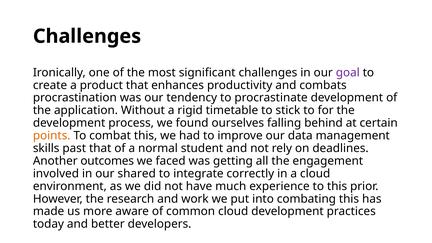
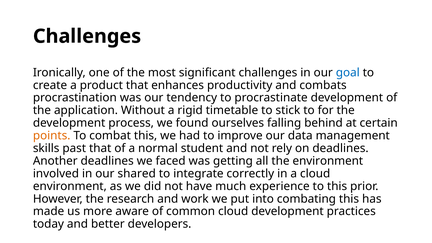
goal colour: purple -> blue (348, 73)
Another outcomes: outcomes -> deadlines (107, 161)
the engagement: engagement -> environment (328, 161)
